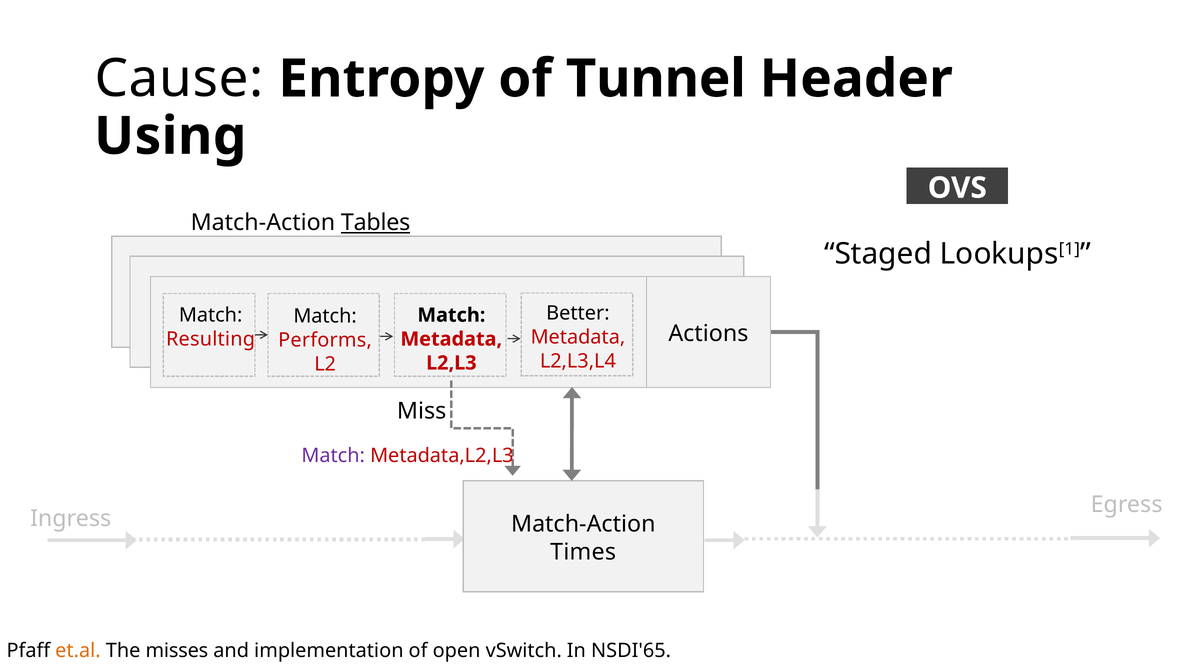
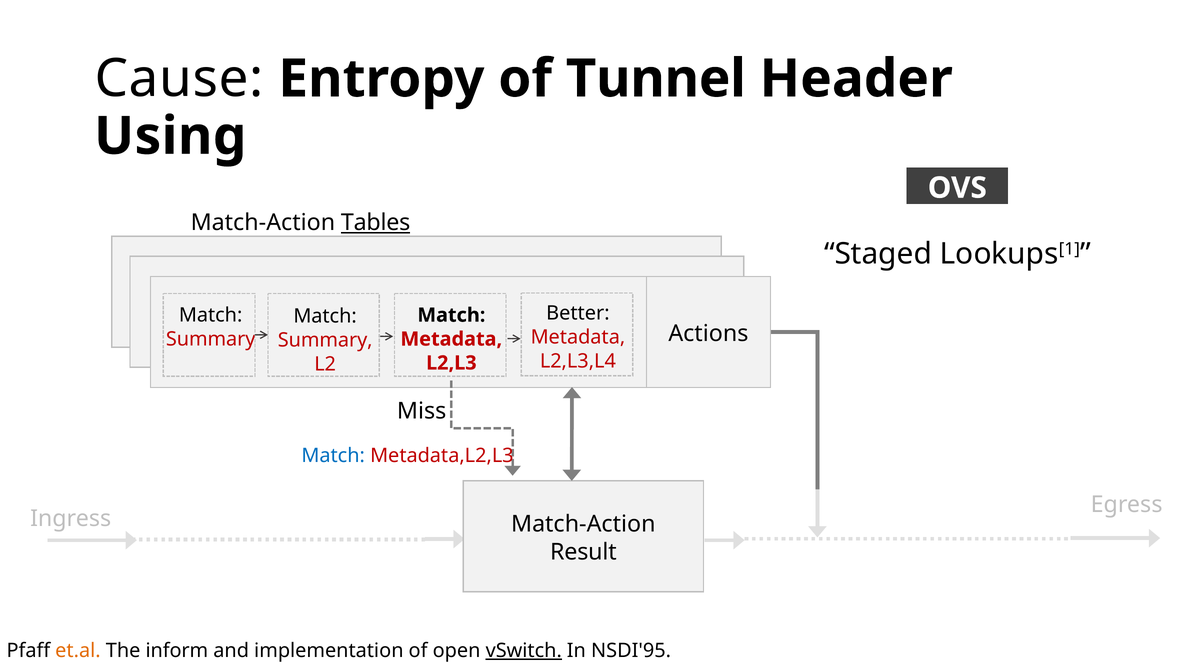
Resulting: Resulting -> Summary (211, 339)
Performs: Performs -> Summary (325, 340)
Match colour: purple -> blue (333, 456)
Times: Times -> Result (583, 552)
misses: misses -> inform (177, 651)
vSwitch underline: none -> present (524, 651)
NSDI'65: NSDI'65 -> NSDI'95 (631, 651)
